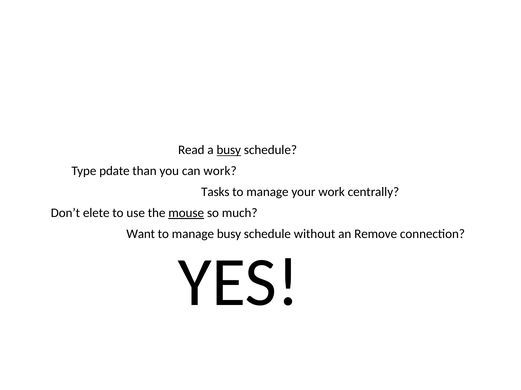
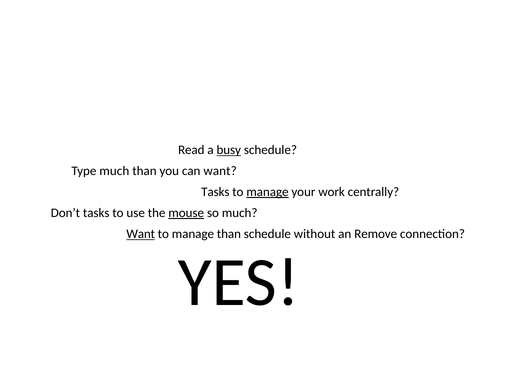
Type pdate: pdate -> much (114, 171)
can work: work -> want (220, 171)
manage underline: none -> present (267, 192)
Don’t elete: elete -> tasks (96, 213)
Want underline: none -> present (141, 234)
manage busy: busy -> than (229, 234)
